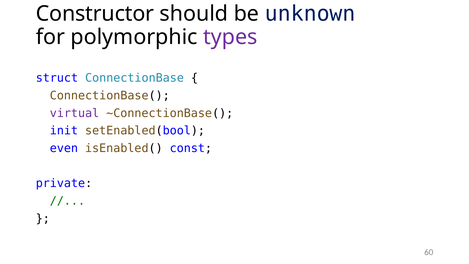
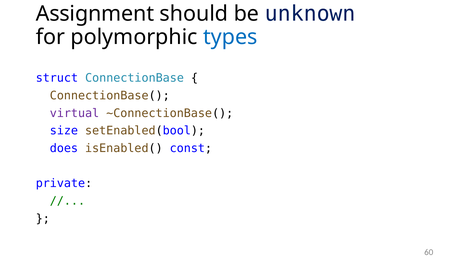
Constructor: Constructor -> Assignment (95, 14)
types colour: purple -> blue (230, 37)
init: init -> size (64, 131)
even: even -> does (64, 148)
